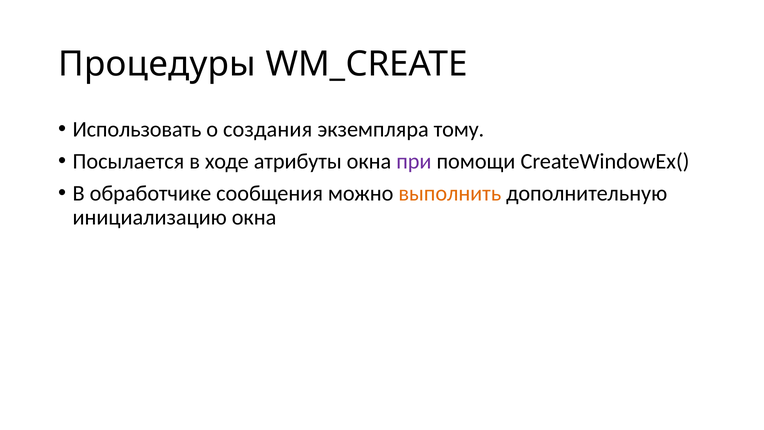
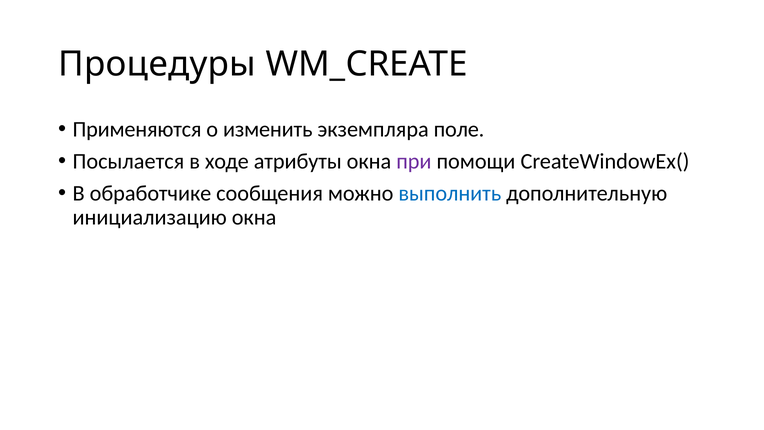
Использовать: Использовать -> Применяются (137, 129)
создания: создания -> изменить (268, 129)
тому: тому -> поле (459, 129)
выполнить colour: orange -> blue (450, 193)
